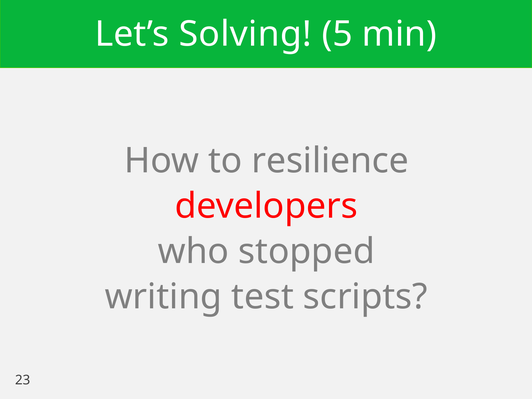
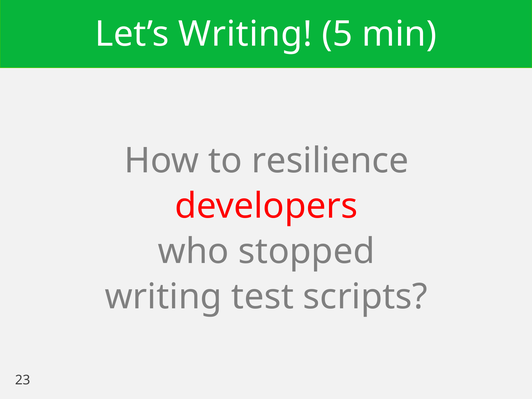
Let’s Solving: Solving -> Writing (245, 34)
